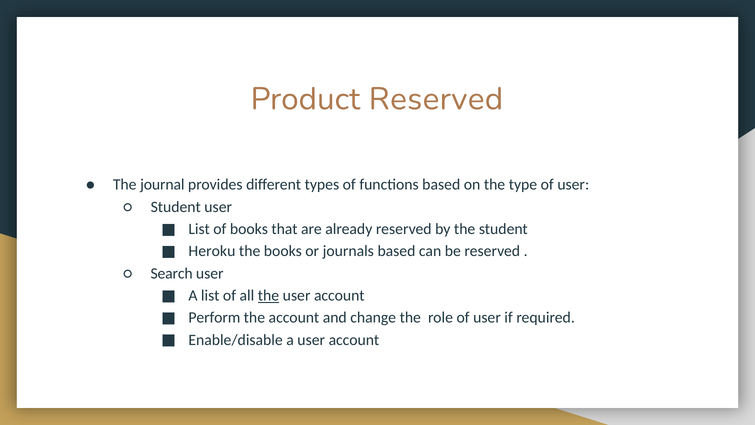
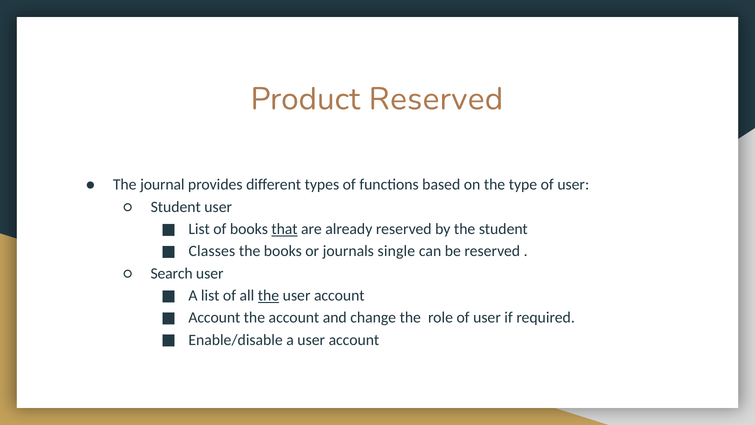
that underline: none -> present (285, 229)
Heroku: Heroku -> Classes (212, 251)
journals based: based -> single (396, 251)
Perform: Perform -> Account (214, 317)
